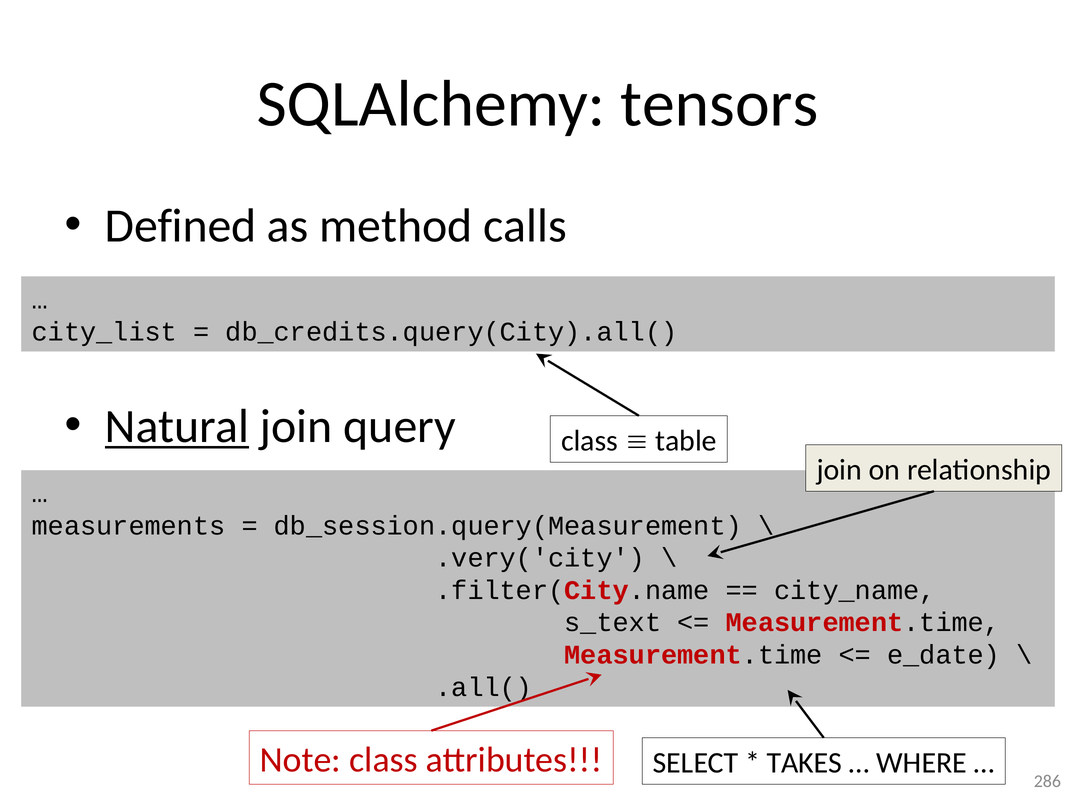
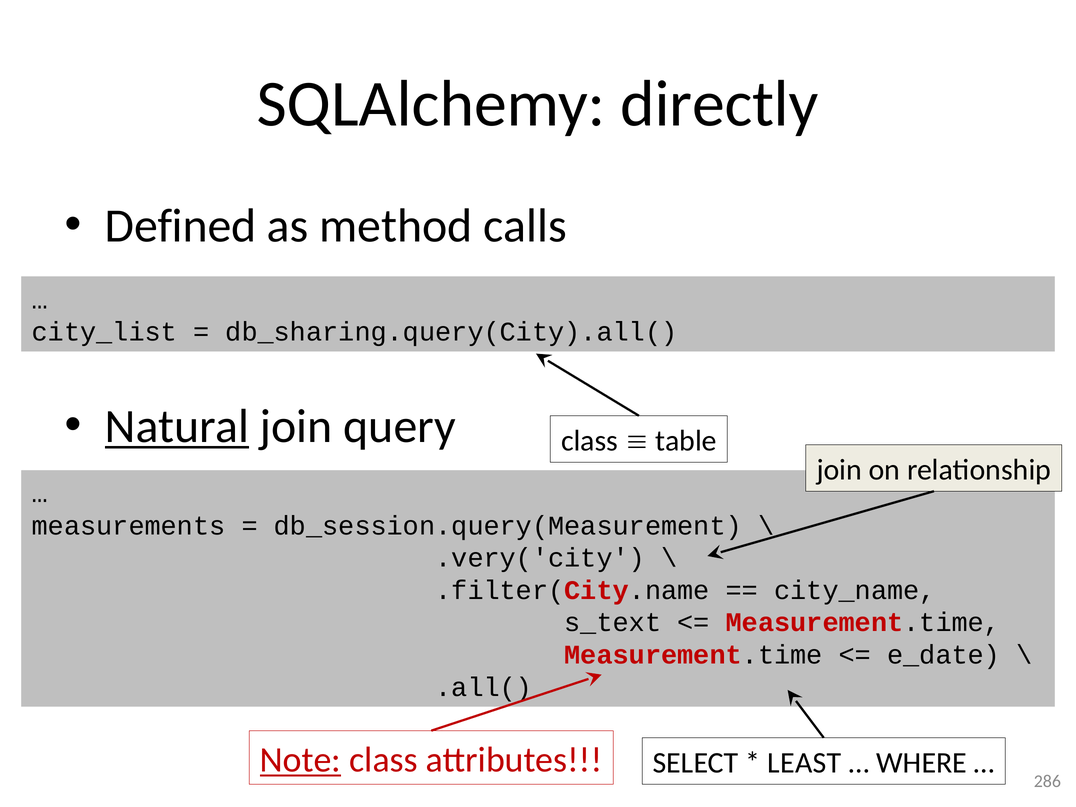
tensors: tensors -> directly (719, 104)
db_credits.query(City).all(: db_credits.query(City).all( -> db_sharing.query(City).all( (451, 332)
Note underline: none -> present (300, 760)
TAKES: TAKES -> LEAST (804, 763)
